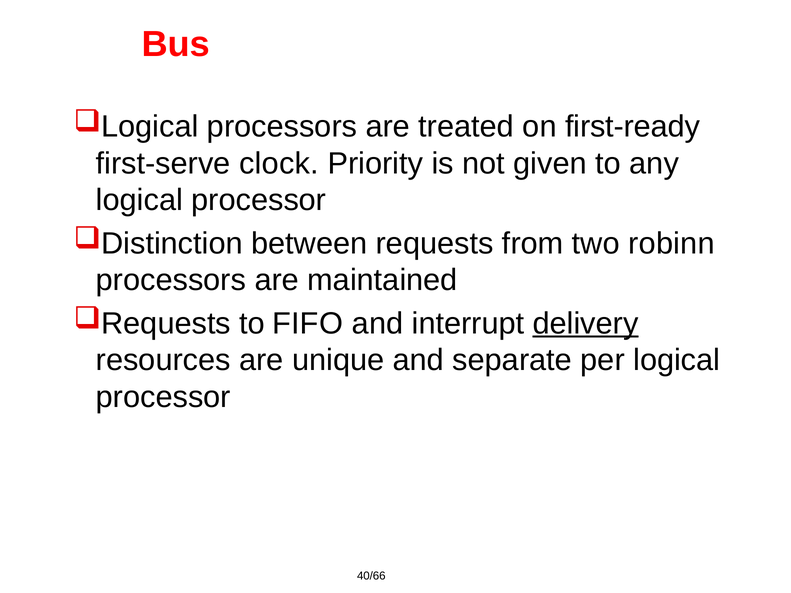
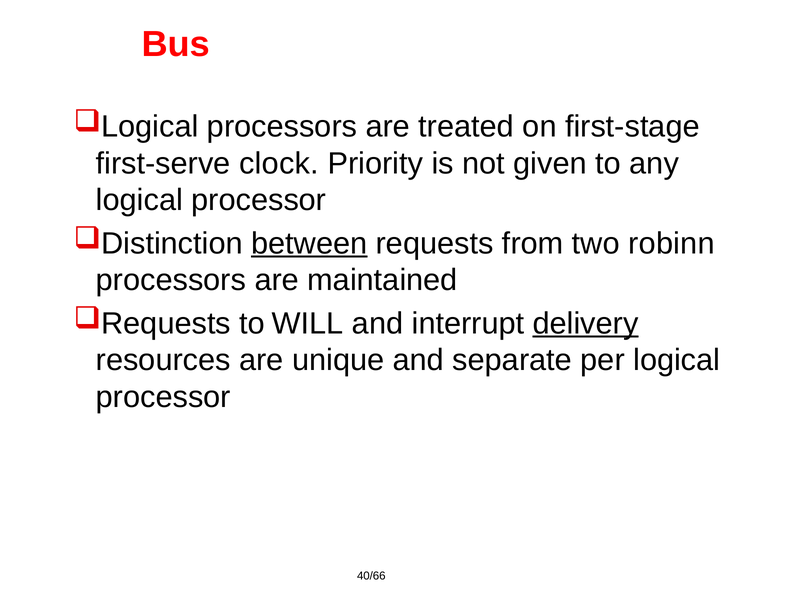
first-ready: first-ready -> first-stage (632, 127)
between underline: none -> present (309, 243)
FIFO: FIFO -> WILL (308, 324)
